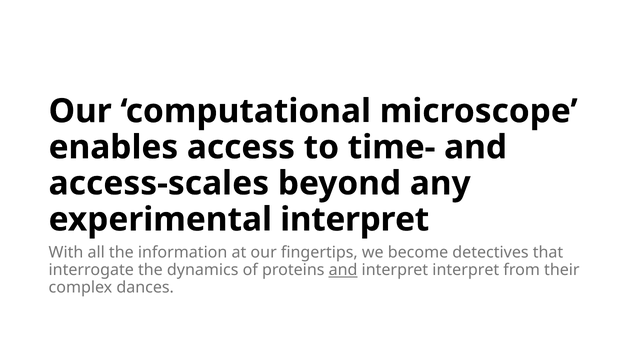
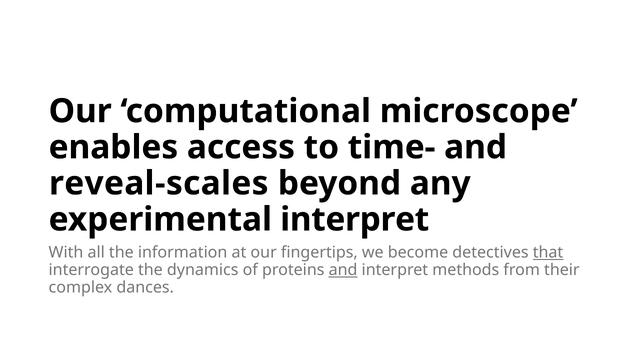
access-scales: access-scales -> reveal-scales (159, 183)
that underline: none -> present (548, 253)
interpret interpret: interpret -> methods (466, 270)
